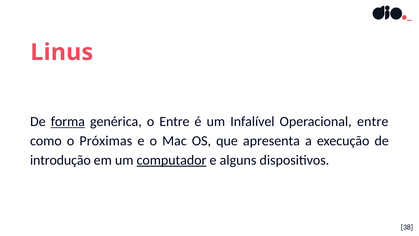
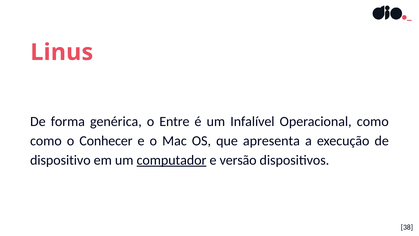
forma underline: present -> none (68, 121)
Operacional entre: entre -> como (373, 121)
Próximas: Próximas -> Conhecer (106, 141)
introdução: introdução -> dispositivo (60, 160)
alguns: alguns -> versão (238, 160)
